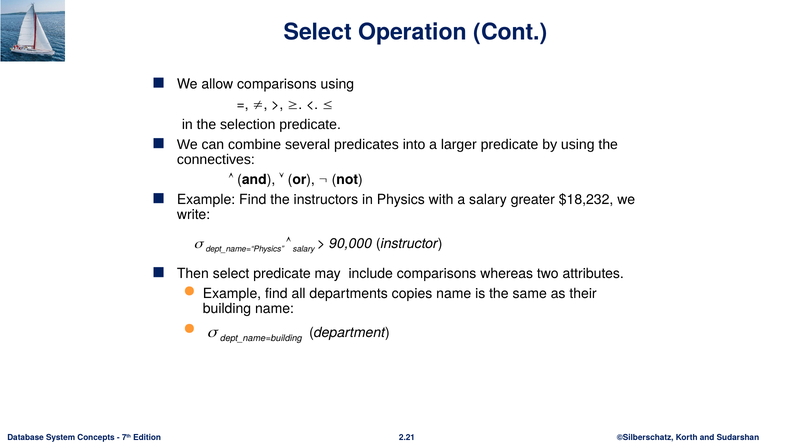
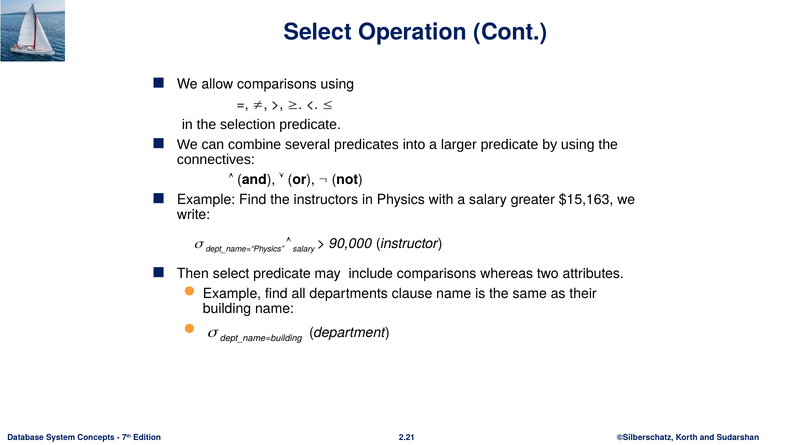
$18,232: $18,232 -> $15,163 (586, 200)
copies: copies -> clause (412, 294)
